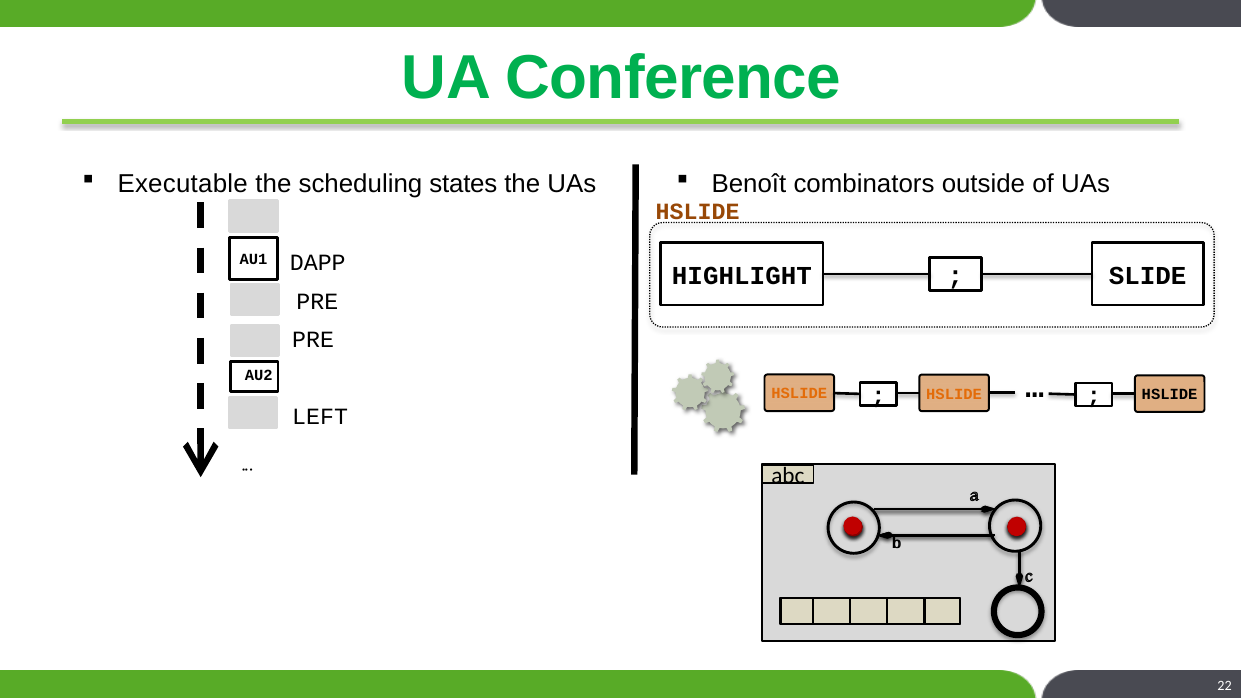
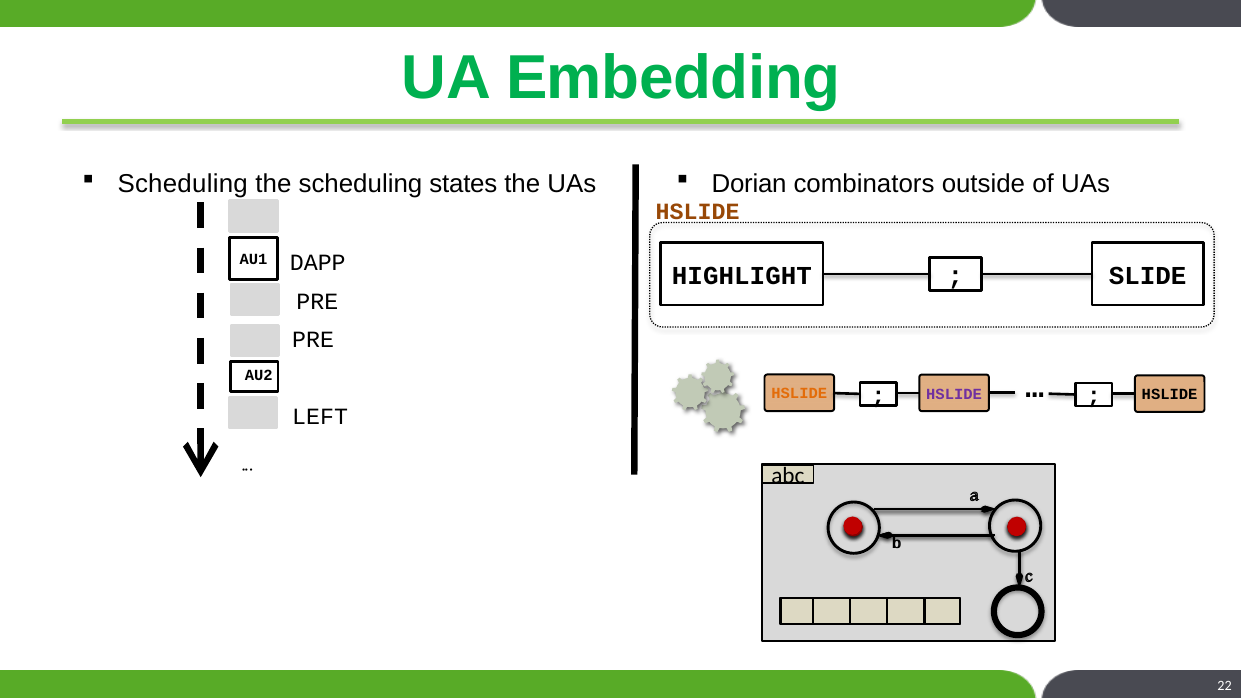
Conference: Conference -> Embedding (673, 78)
Executable: Executable -> Scheduling (183, 184)
Benoît: Benoît -> Dorian (749, 184)
HSLIDE colour: orange -> purple (954, 394)
